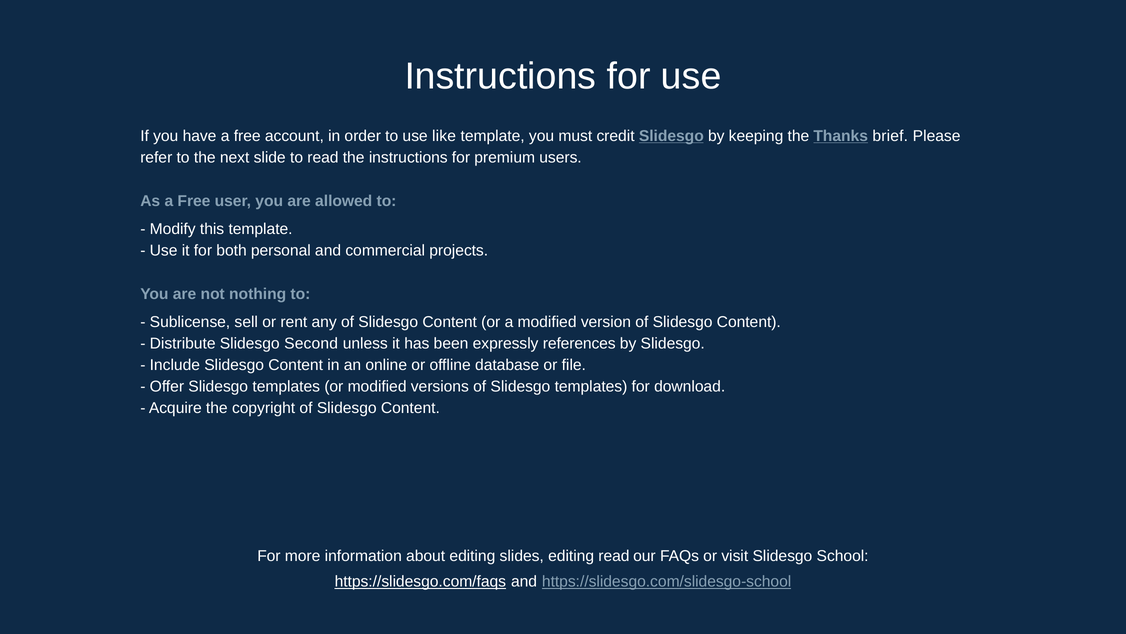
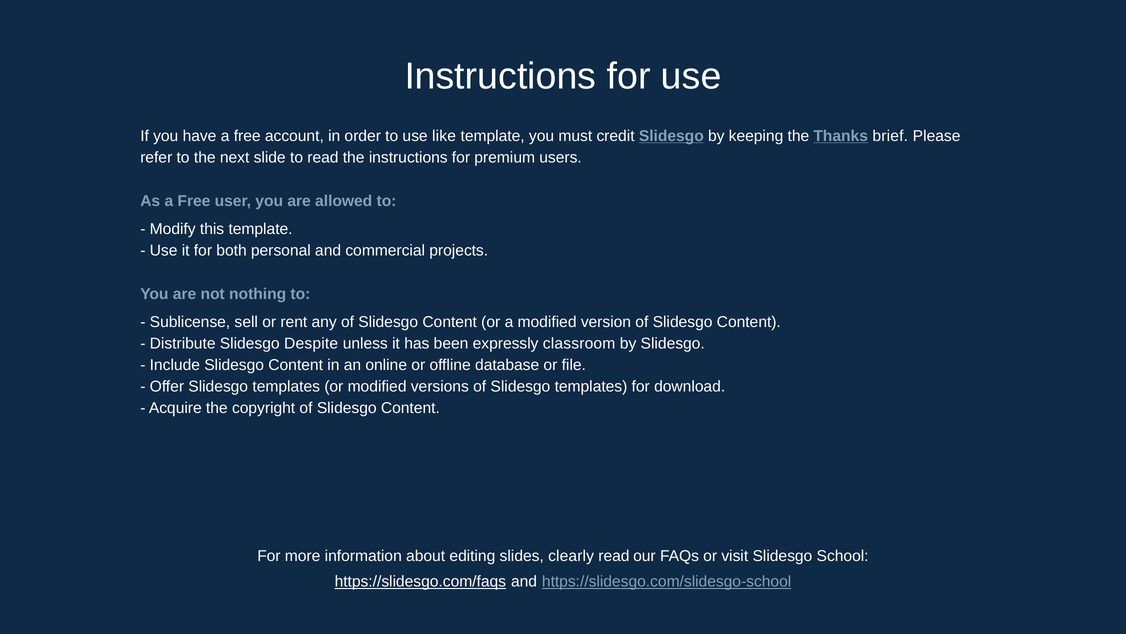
Second: Second -> Despite (311, 343)
references: references -> classroom (579, 343)
slides editing: editing -> clearly (571, 556)
